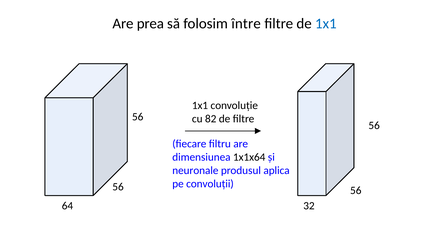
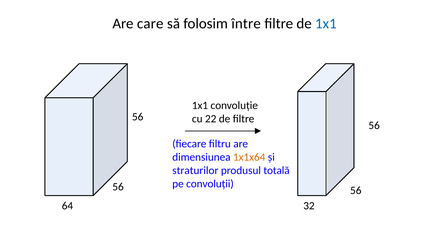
prea: prea -> care (150, 24)
82: 82 -> 22 (211, 119)
1x1x64 colour: black -> orange (249, 157)
neuronale: neuronale -> straturilor (195, 171)
aplica: aplica -> totală (277, 171)
